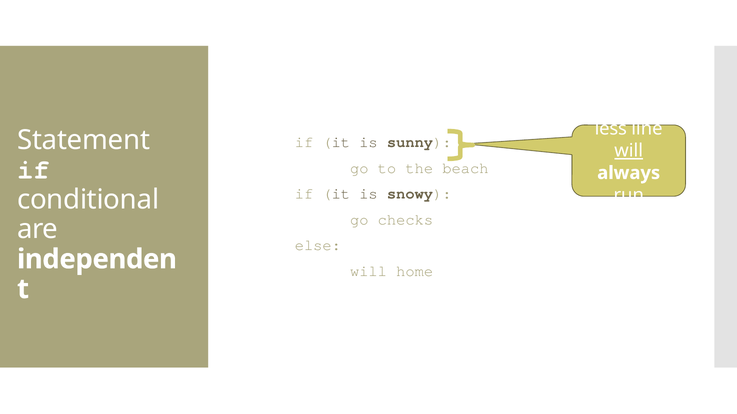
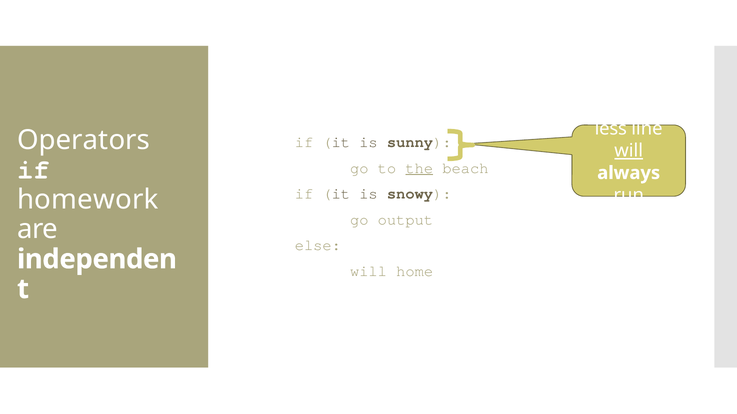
Statement: Statement -> Operators (84, 140)
the underline: none -> present (419, 168)
conditional: conditional -> homework (88, 200)
checks: checks -> output (405, 220)
